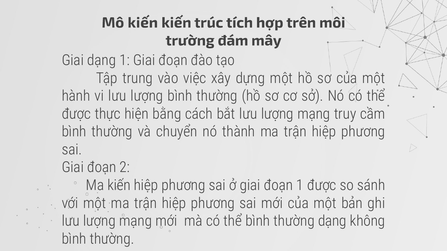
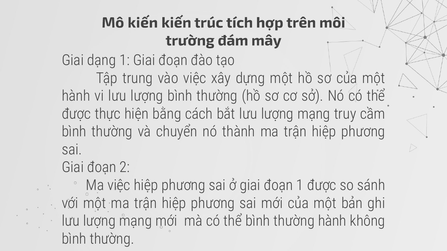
Ma kiến: kiến -> việc (119, 186)
thường dạng: dạng -> hành (332, 221)
